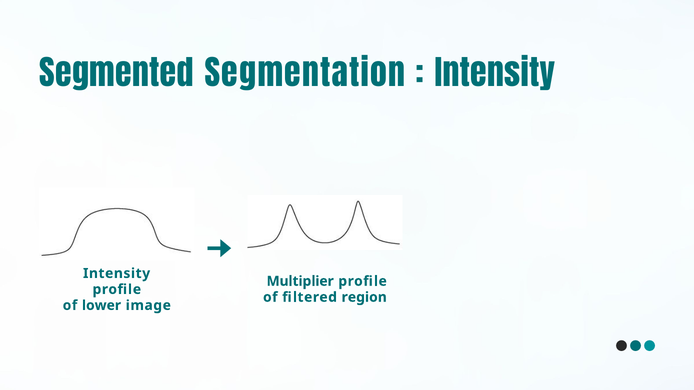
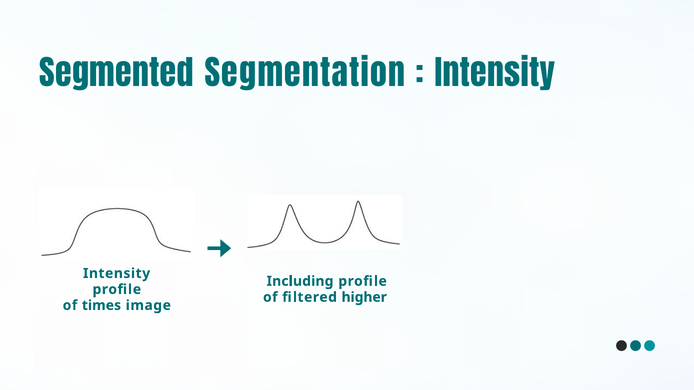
Multiplier: Multiplier -> Including (300, 281)
region: region -> higher (364, 297)
lower: lower -> times (101, 306)
